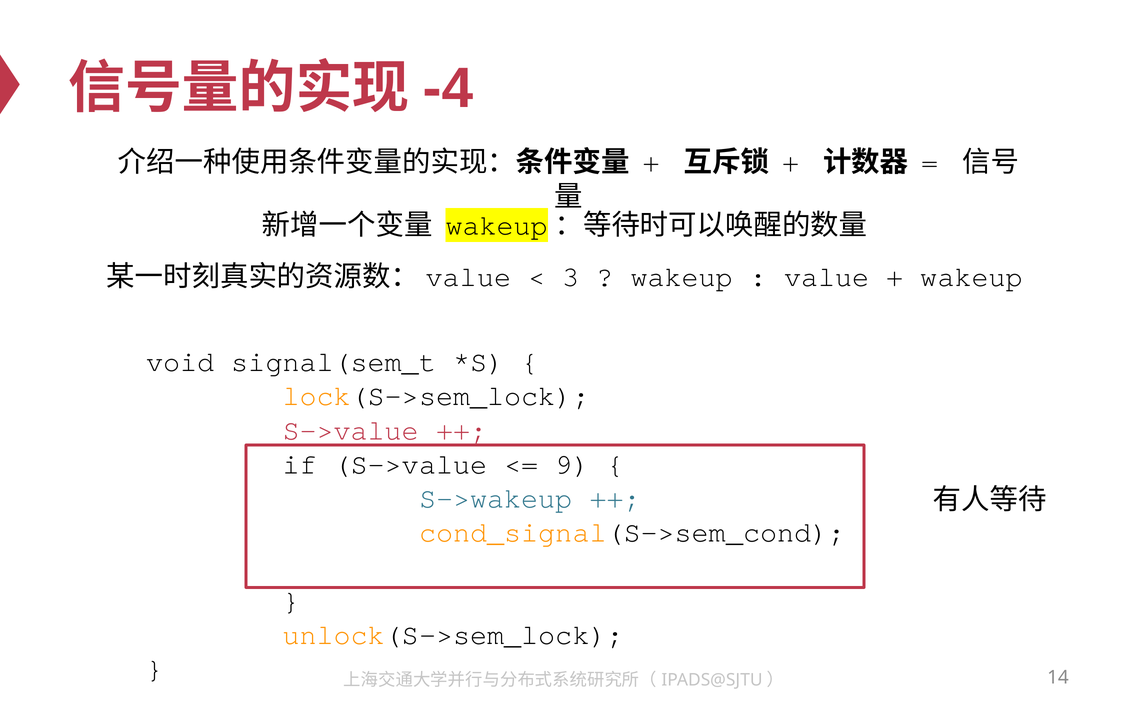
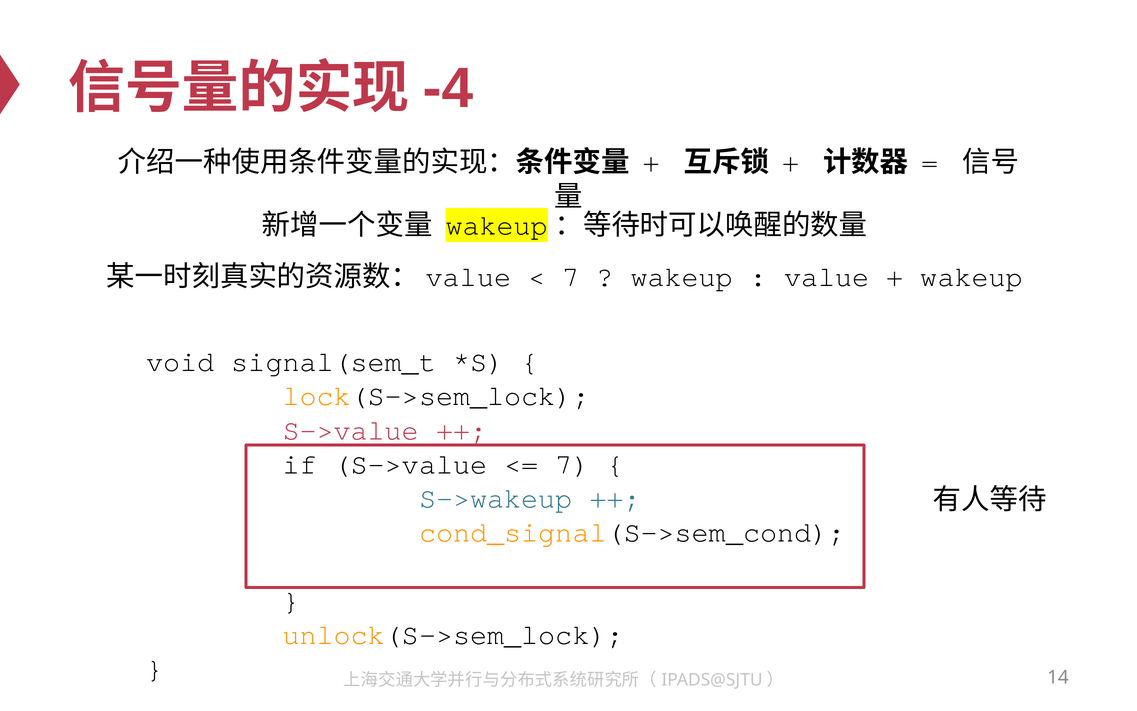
3: 3 -> 7 (571, 277)
9: 9 -> 7 (573, 464)
